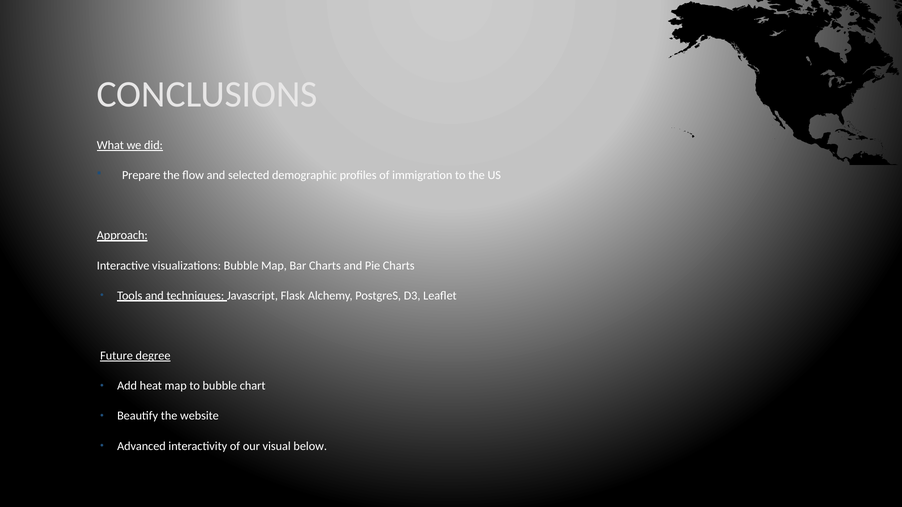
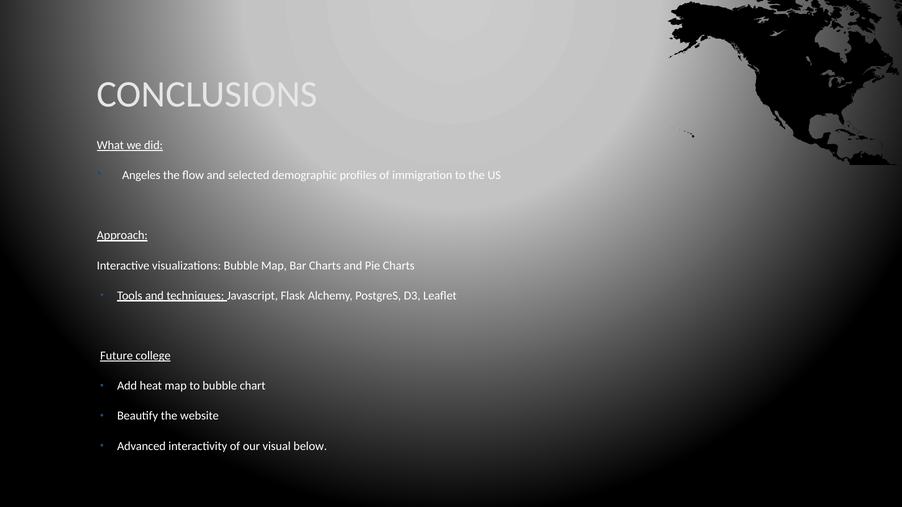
Prepare: Prepare -> Angeles (141, 175)
degree: degree -> college (153, 356)
